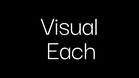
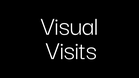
Each: Each -> Visits (71, 50)
